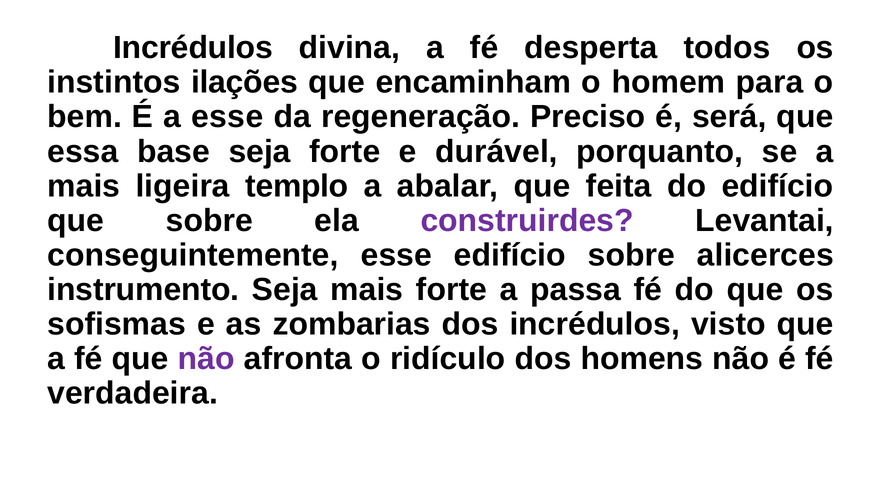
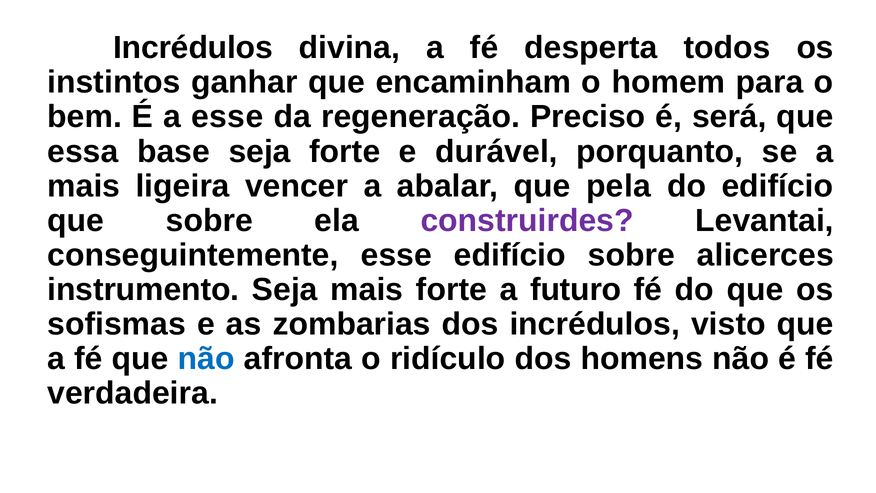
ilações: ilações -> ganhar (244, 82)
templo: templo -> vencer (297, 186)
feita: feita -> pela (619, 186)
passa: passa -> futuro (576, 290)
não colour: purple -> blue (206, 359)
